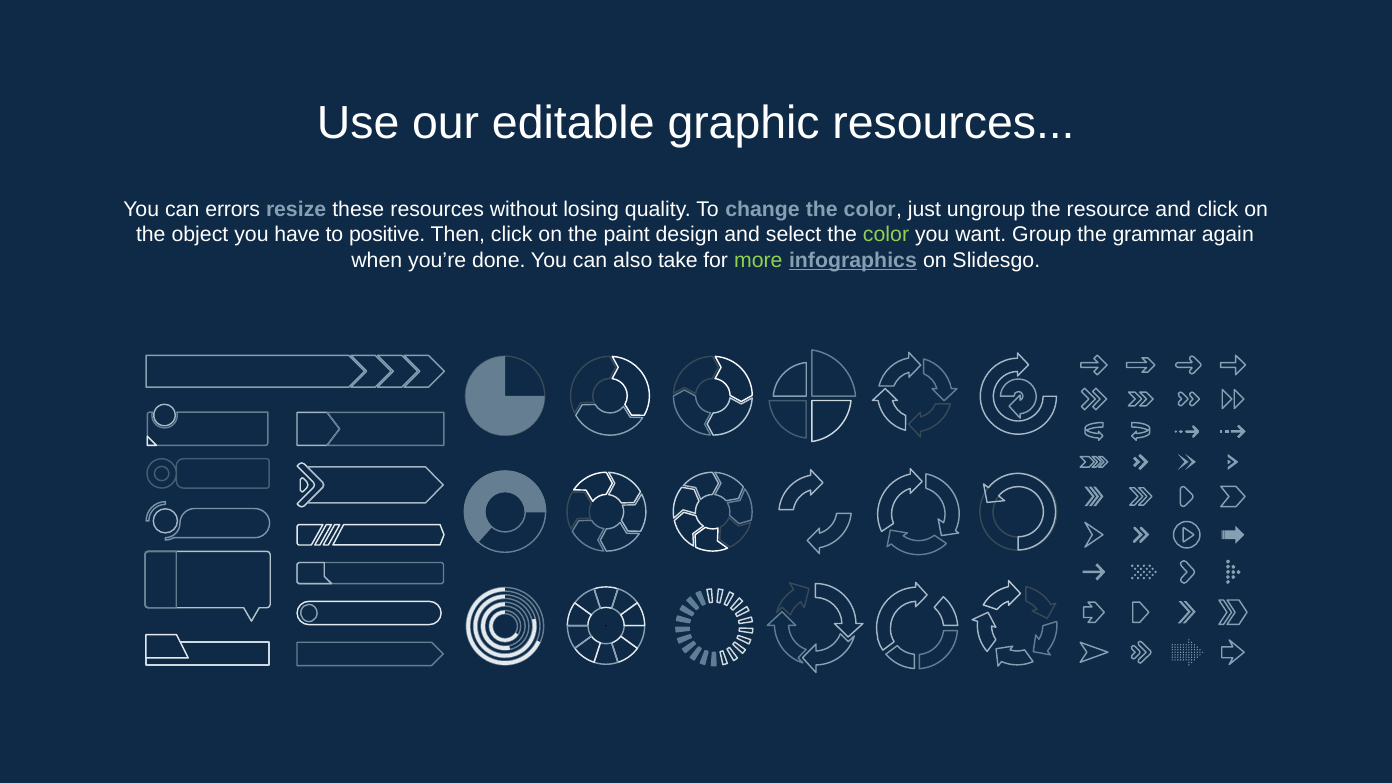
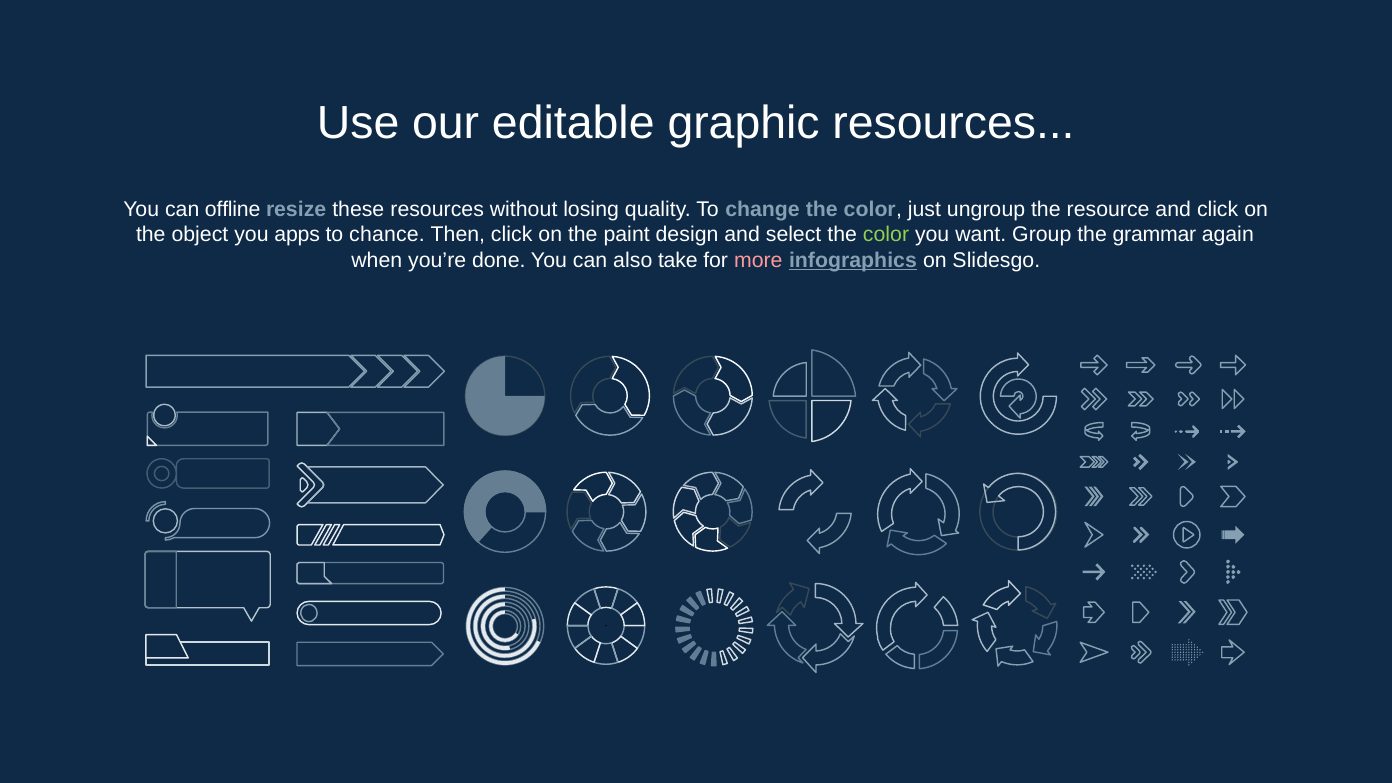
errors: errors -> offline (233, 209)
have: have -> apps (297, 235)
positive: positive -> chance (387, 235)
more colour: light green -> pink (758, 260)
